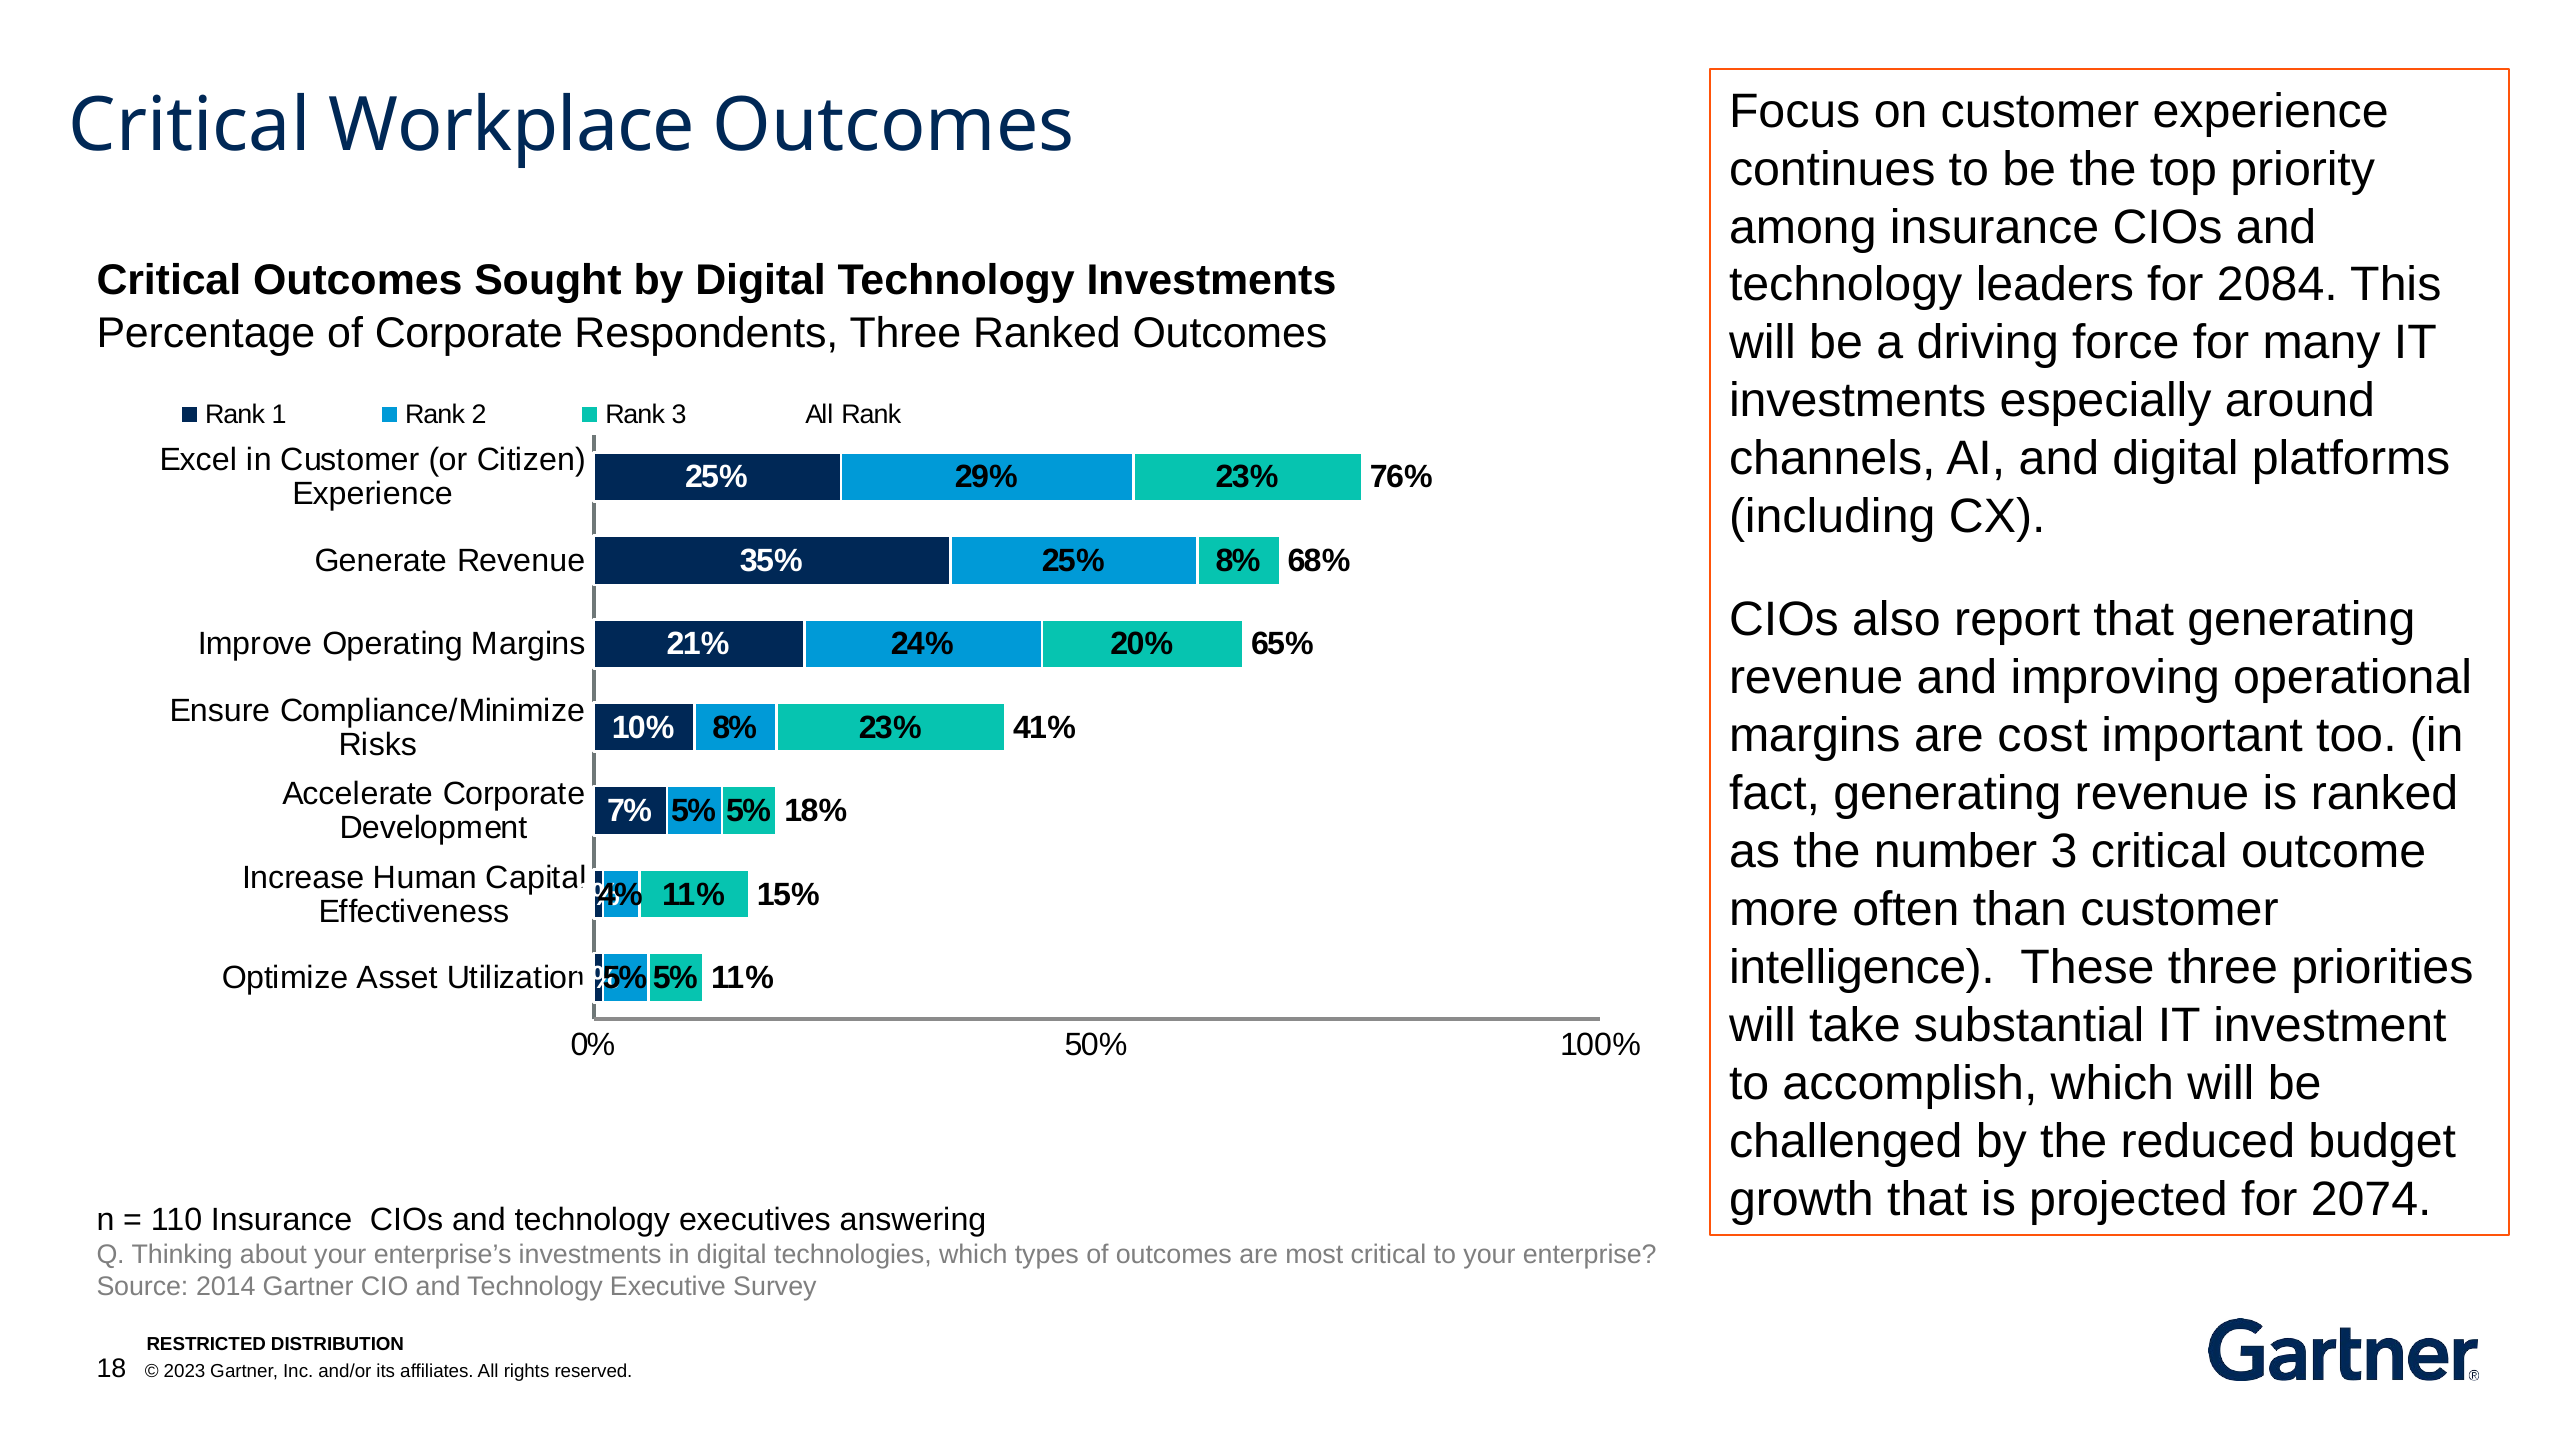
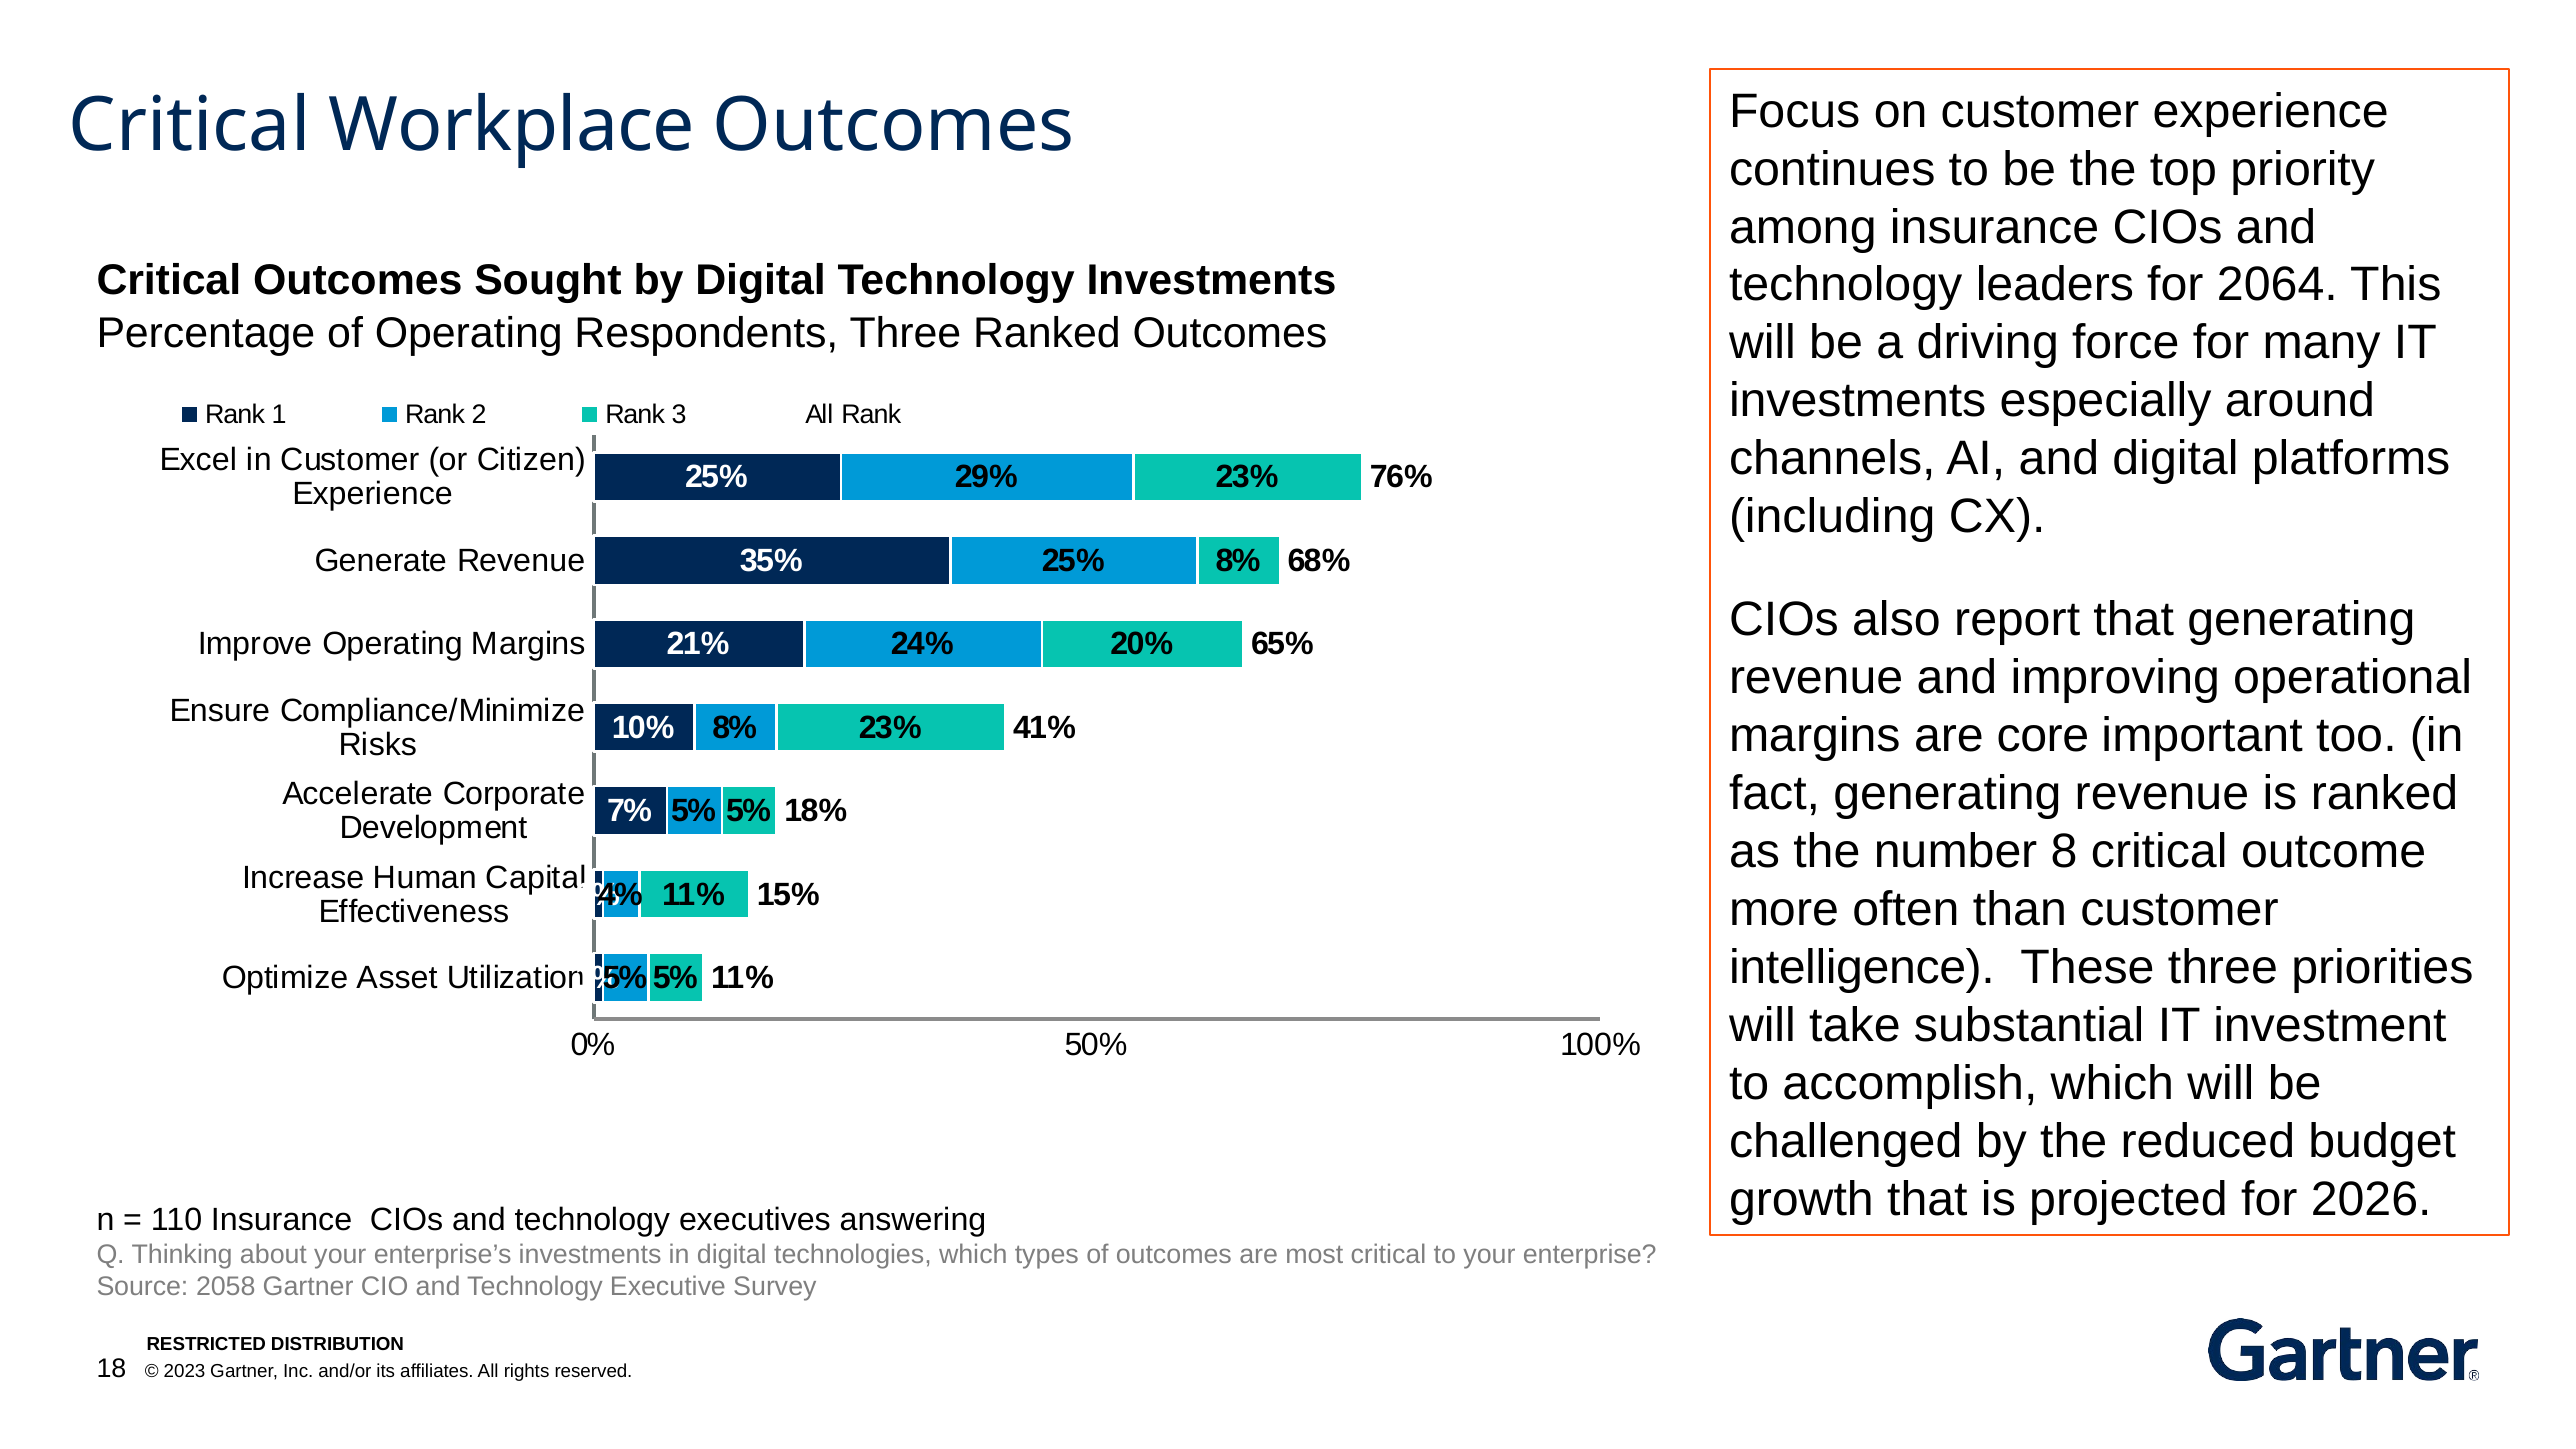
2084: 2084 -> 2064 (2277, 285)
of Corporate: Corporate -> Operating (469, 333)
cost: cost -> core (2043, 736)
number 3: 3 -> 8 (2064, 852)
2074: 2074 -> 2026 (2371, 1200)
2014: 2014 -> 2058 (226, 1287)
